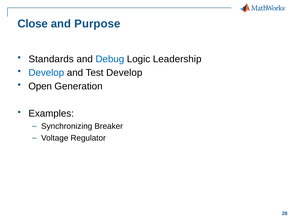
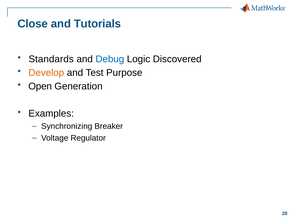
Purpose: Purpose -> Tutorials (97, 24)
Leadership: Leadership -> Discovered (177, 59)
Develop colour: blue -> orange (46, 73)
Test Develop: Develop -> Purpose (124, 73)
